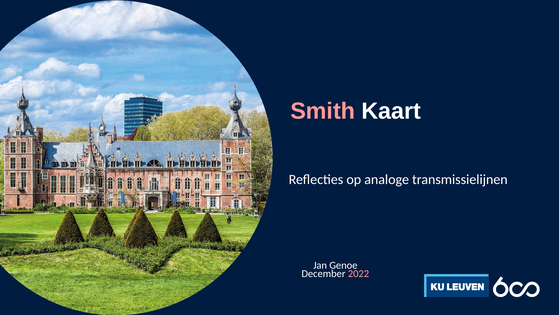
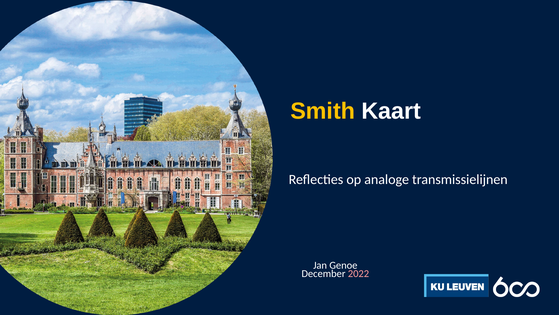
Smith colour: pink -> yellow (323, 111)
